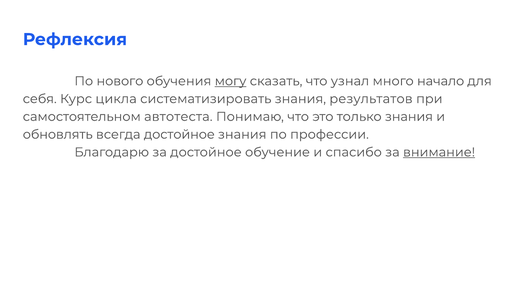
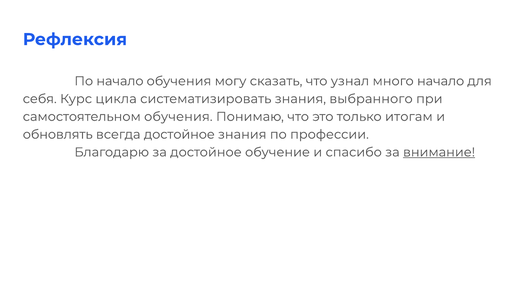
По нового: нового -> начало (120, 81)
могу underline: present -> none (231, 81)
результатов: результатов -> выбранного (371, 99)
самостоятельном автотеста: автотеста -> обучения (178, 117)
только знания: знания -> итогам (409, 117)
